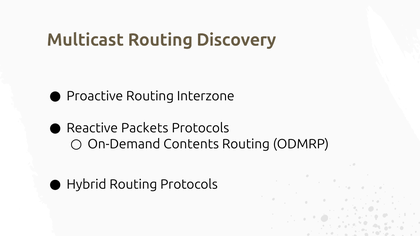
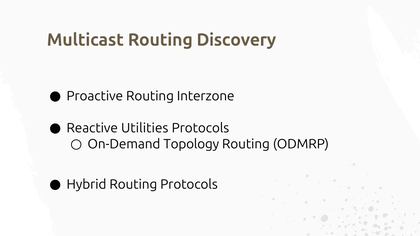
Packets: Packets -> Utilities (145, 128)
Contents: Contents -> Topology (191, 144)
